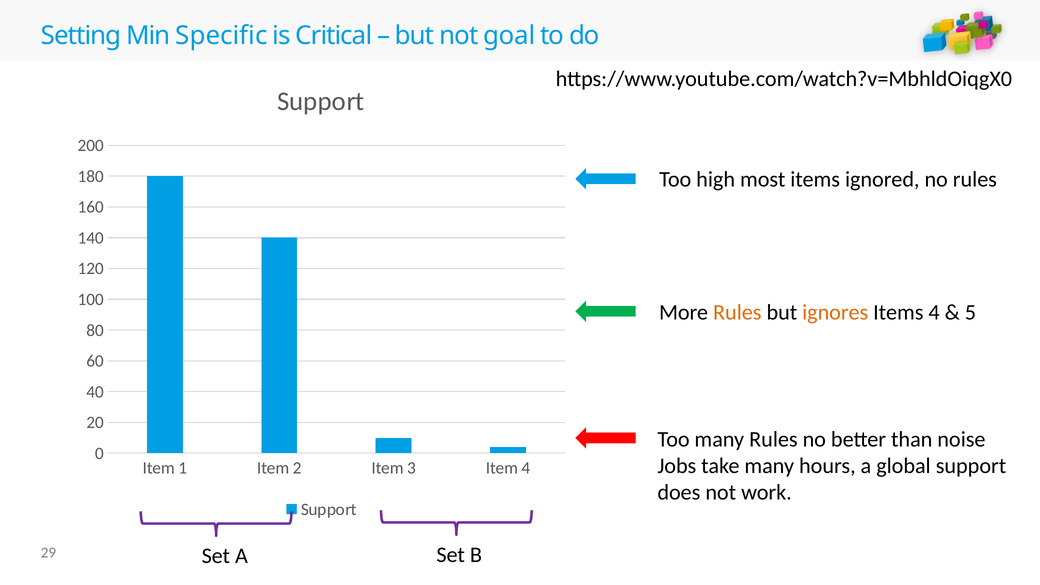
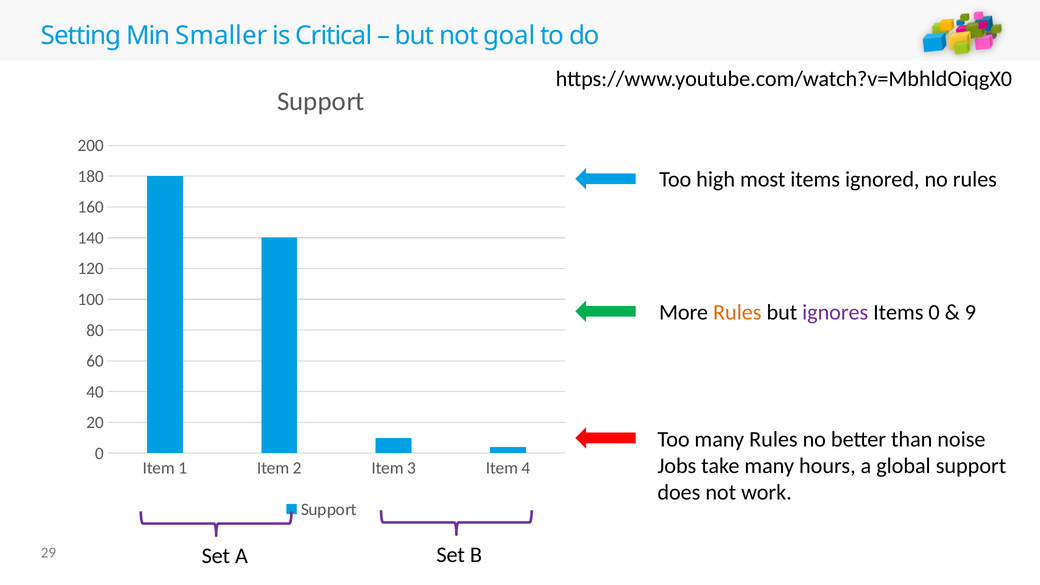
Specific: Specific -> Smaller (221, 36)
ignores colour: orange -> purple (835, 312)
Items 4: 4 -> 0 (934, 312)
5: 5 -> 9 (970, 312)
